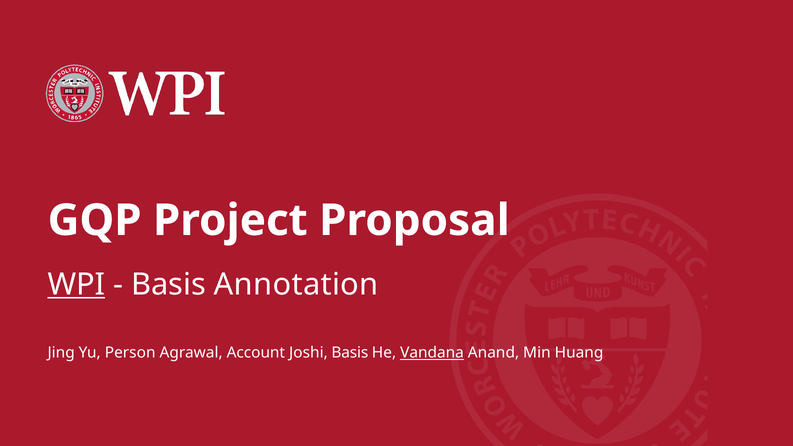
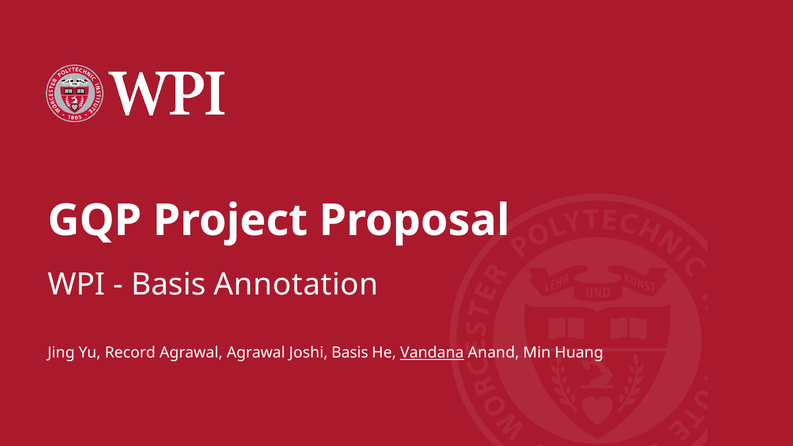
WPI underline: present -> none (76, 285)
Person: Person -> Record (130, 353)
Agrawal Account: Account -> Agrawal (256, 353)
